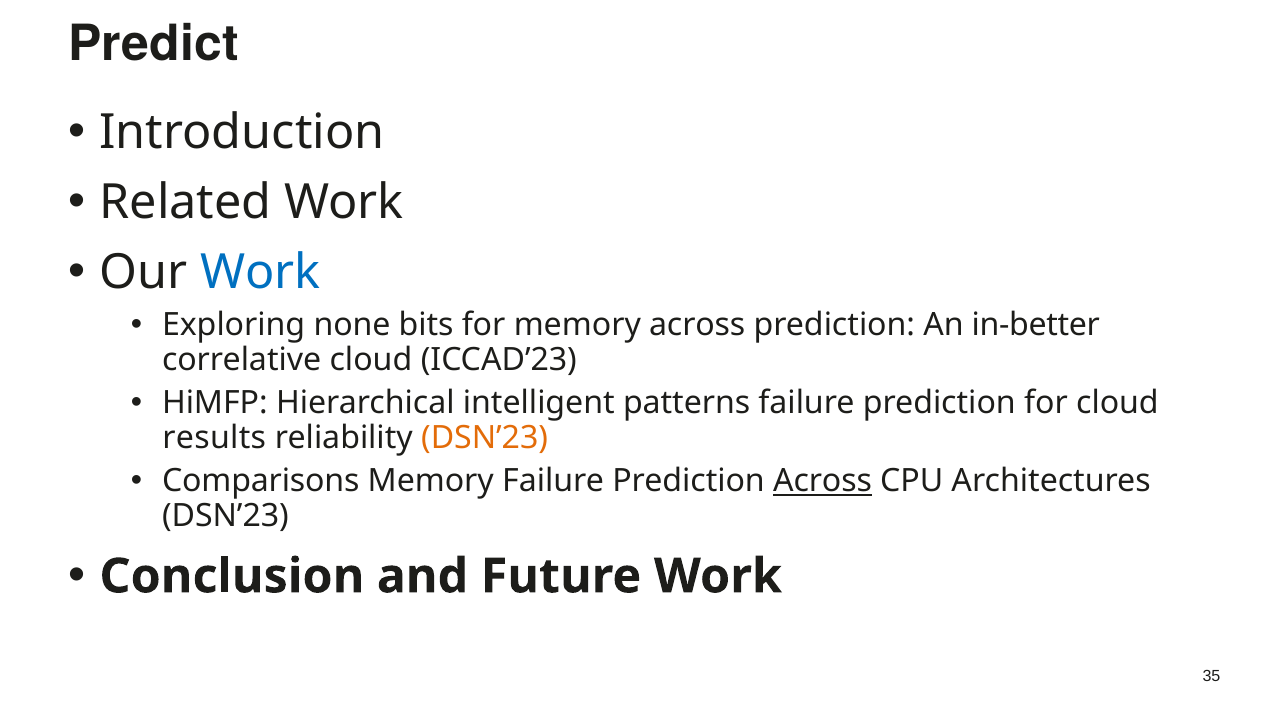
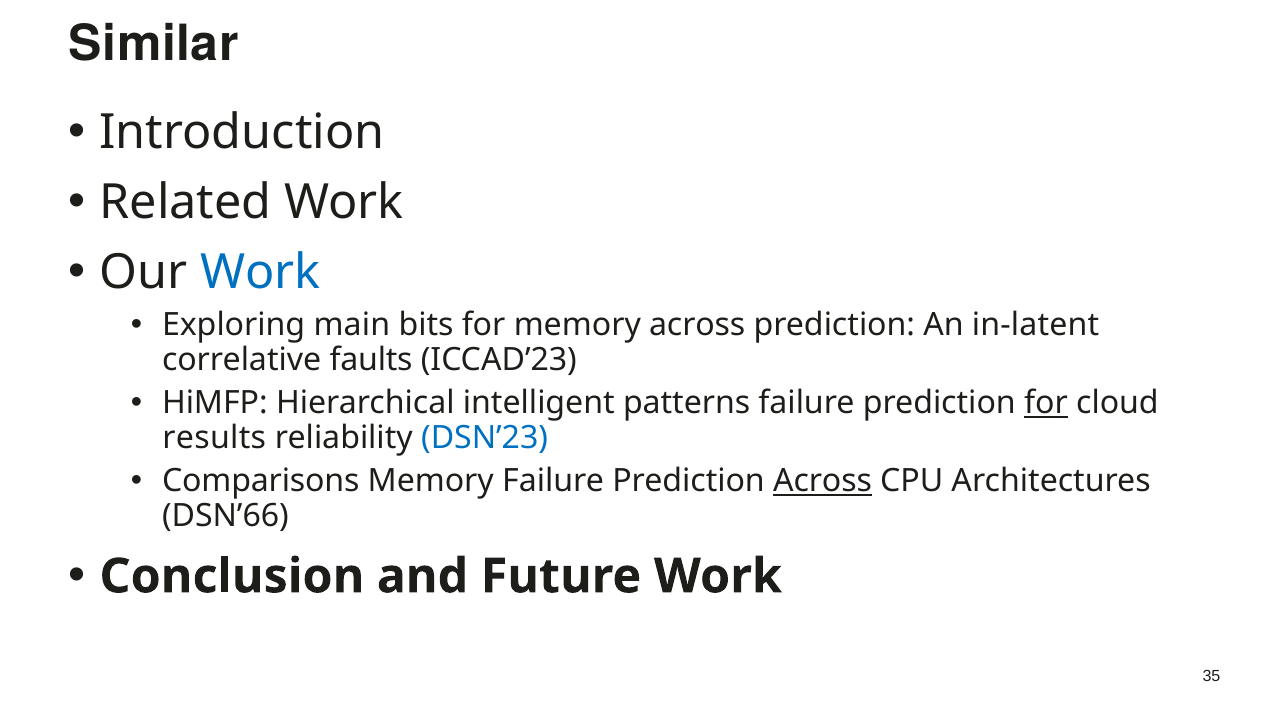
Predict: Predict -> Similar (154, 44)
none: none -> main (352, 325)
in-better: in-better -> in-latent (1036, 325)
correlative cloud: cloud -> faults (371, 360)
for underline: none -> present (1046, 403)
DSN’23 colour: orange -> blue (485, 438)
DSN’23: DSN’23 -> DSN’66 (225, 516)
